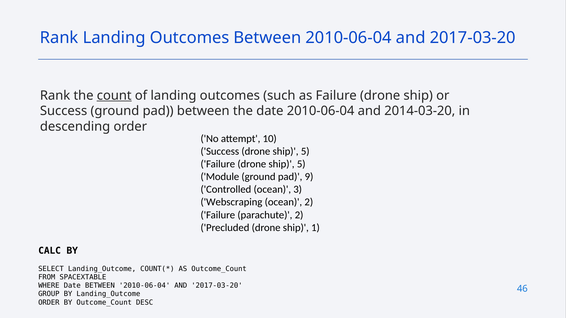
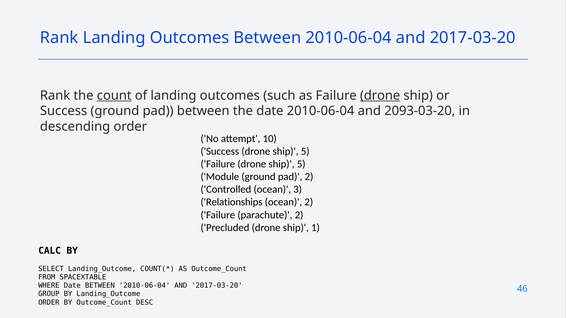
drone underline: none -> present (380, 96)
2014-03-20: 2014-03-20 -> 2093-03-20 (420, 111)
pad 9: 9 -> 2 (309, 177)
Webscraping: Webscraping -> Relationships (232, 202)
